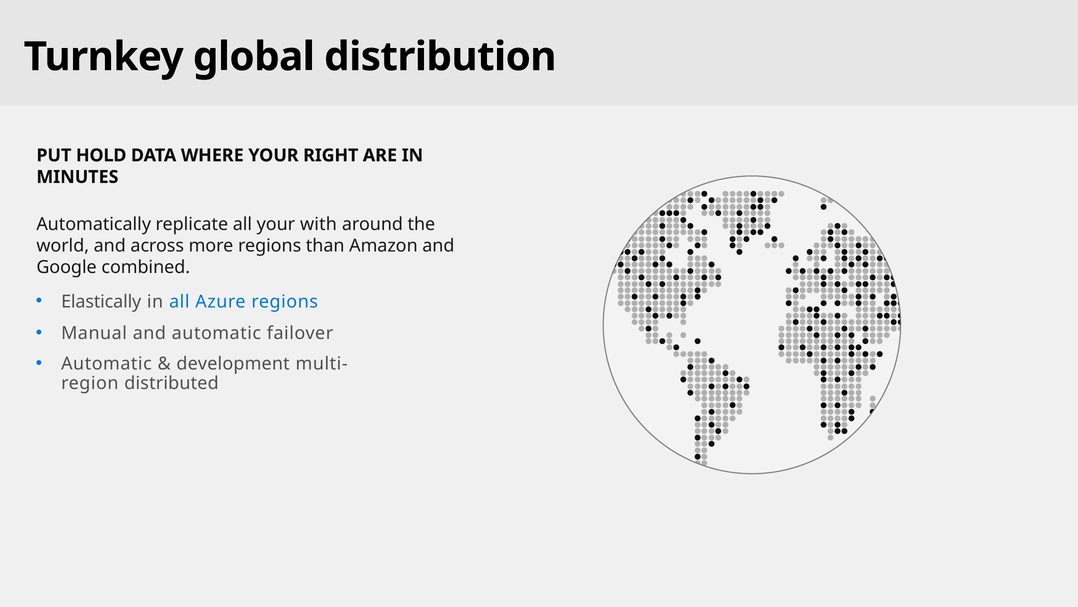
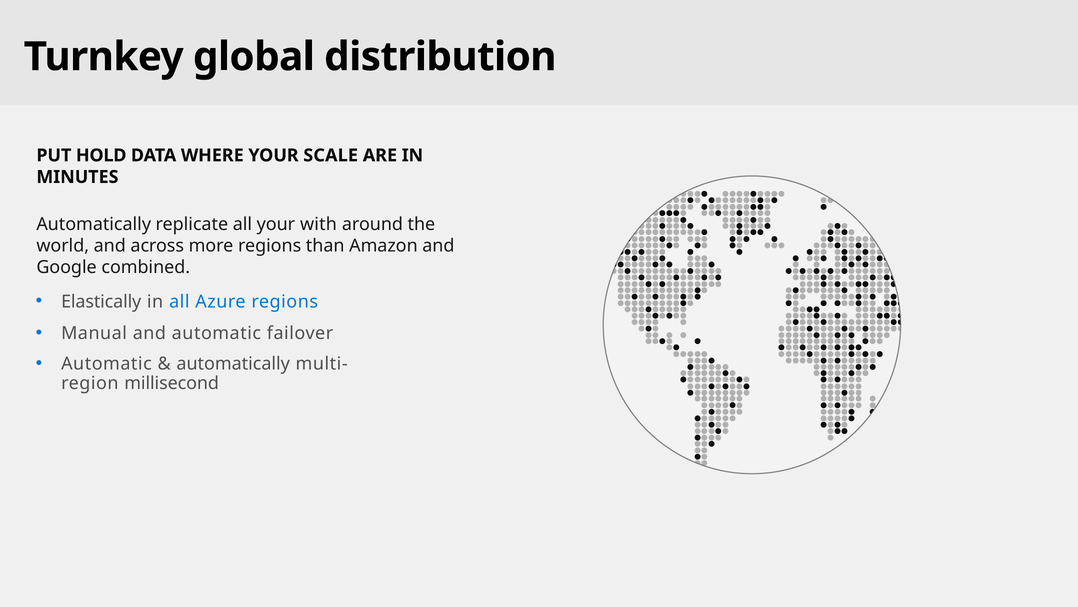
RIGHT: RIGHT -> SCALE (331, 155)
development: development -> automatically (233, 363)
distributed: distributed -> millisecond (172, 383)
